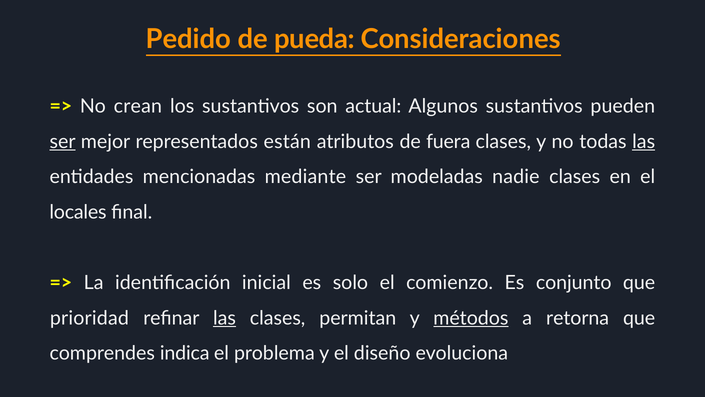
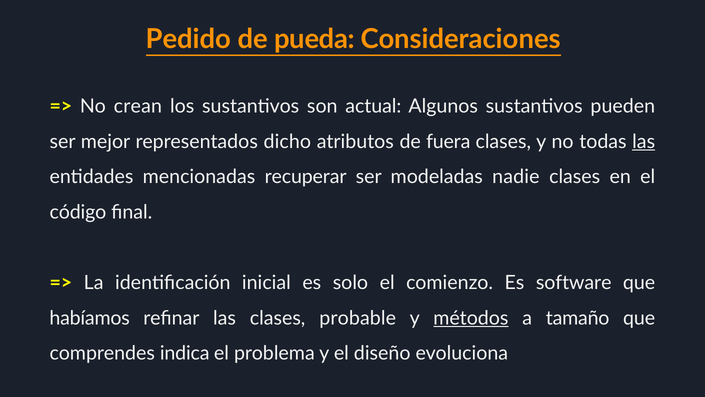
ser underline: present -> none (63, 142)
están: están -> dicho (287, 142)
mediante: mediante -> recuperar (306, 177)
locales: locales -> código (78, 212)
conjunto: conjunto -> software (574, 283)
prioridad: prioridad -> habíamos (90, 318)
las underline: present -> none (224, 318)
permitan: permitan -> probable (358, 318)
retorna: retorna -> tamaño (578, 318)
